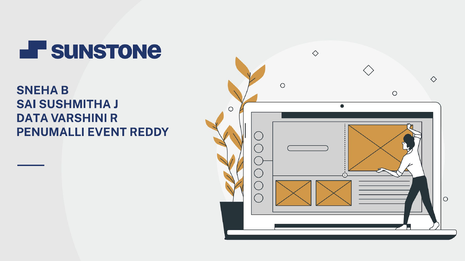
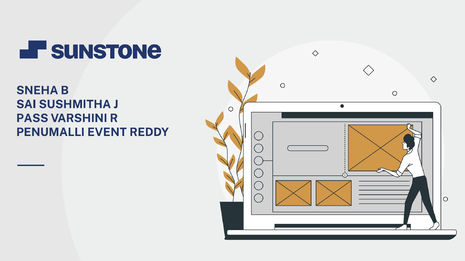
DATA: DATA -> PASS (32, 118)
